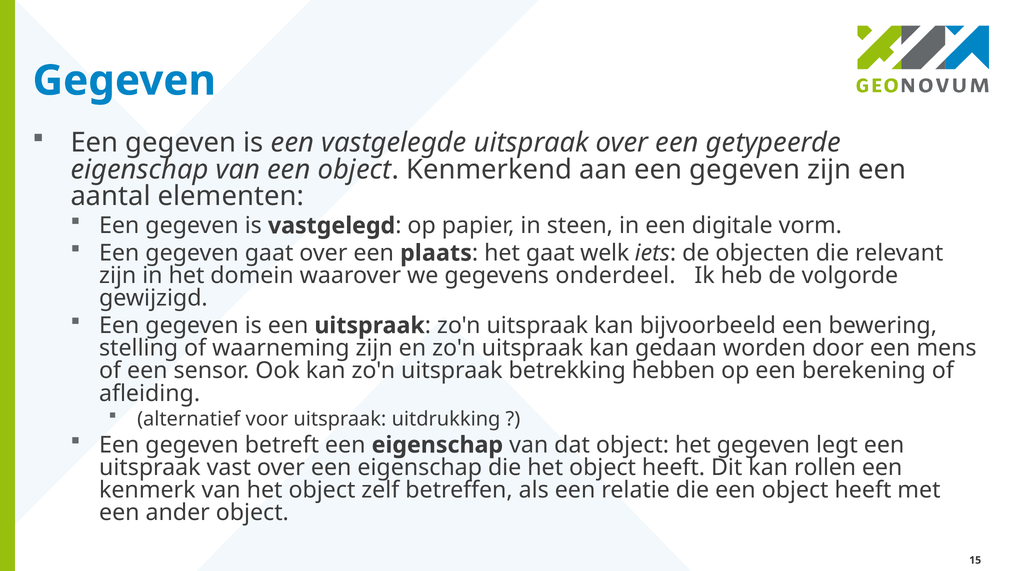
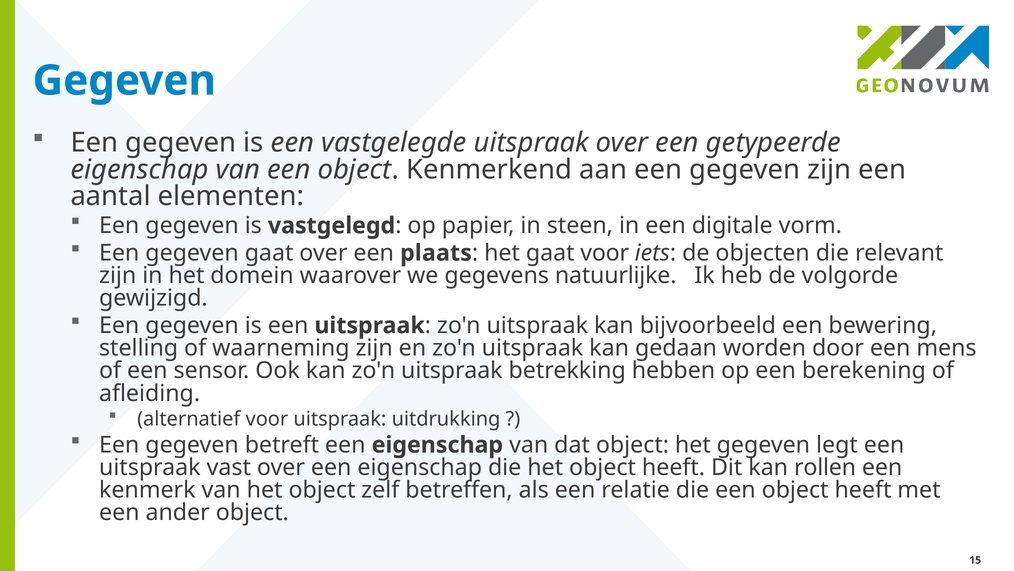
gaat welk: welk -> voor (605, 253)
onderdeel: onderdeel -> natuurlijke (616, 275)
